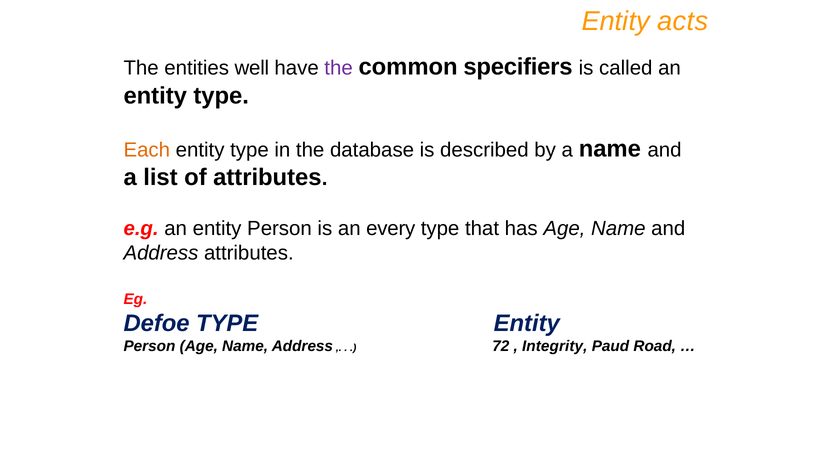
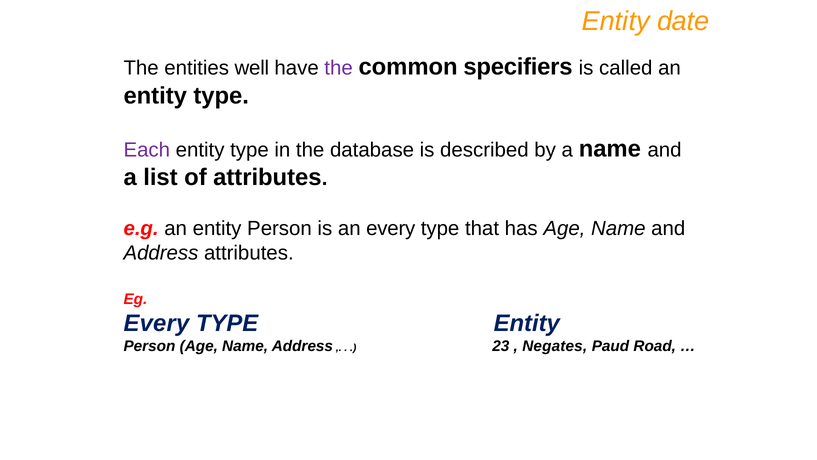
acts: acts -> date (683, 21)
Each colour: orange -> purple (147, 150)
Defoe: Defoe -> Every (156, 323)
72: 72 -> 23 (501, 346)
Integrity: Integrity -> Negates (555, 346)
